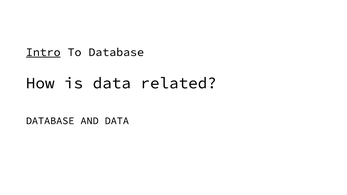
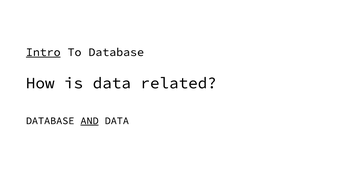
AND underline: none -> present (90, 121)
